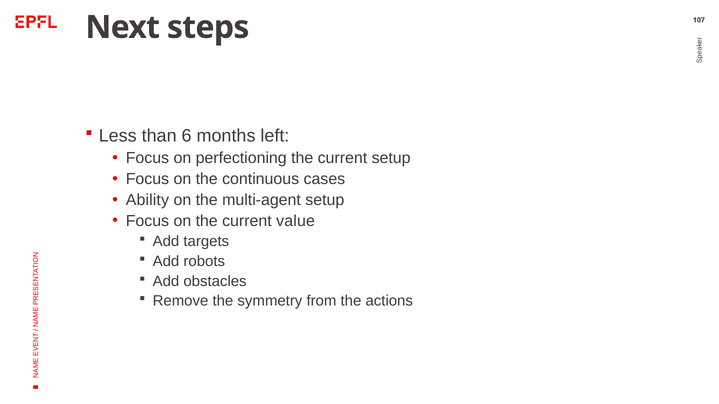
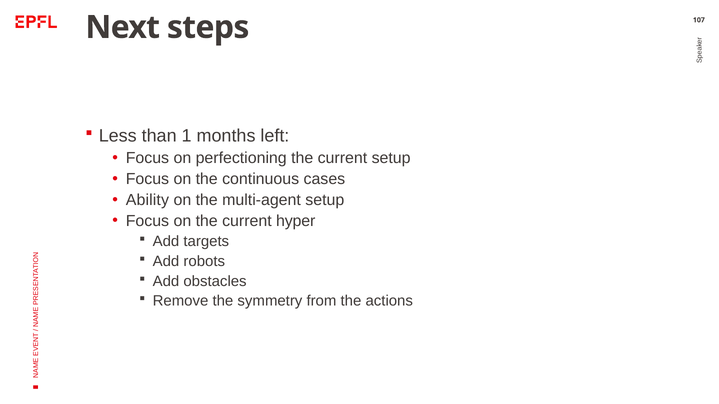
6: 6 -> 1 (187, 136)
value: value -> hyper (296, 221)
